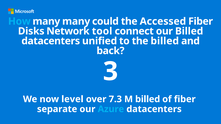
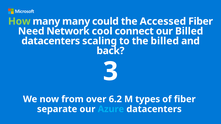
How colour: light blue -> light green (19, 21)
Disks: Disks -> Need (31, 31)
tool: tool -> cool (102, 31)
unified: unified -> scaling (100, 41)
level: level -> from (72, 99)
7.3: 7.3 -> 6.2 (115, 99)
M billed: billed -> types (148, 99)
